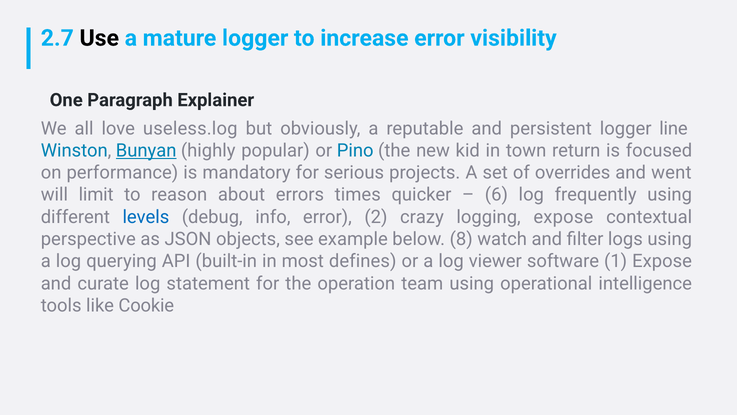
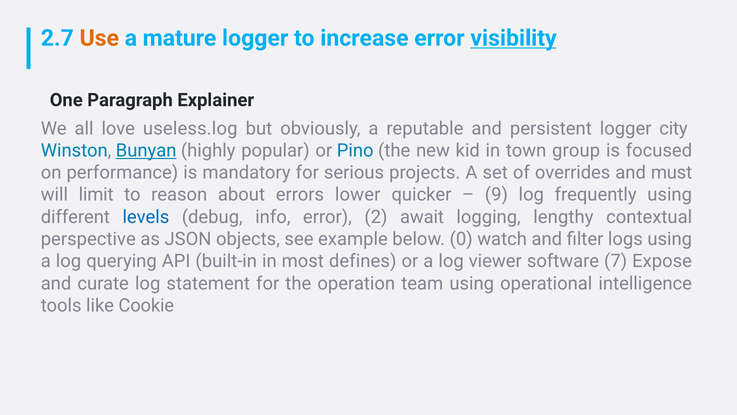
Use colour: black -> orange (99, 38)
visibility underline: none -> present (513, 38)
line: line -> city (673, 128)
return: return -> group (576, 150)
went: went -> must (672, 173)
times: times -> lower (358, 195)
6: 6 -> 9 (496, 195)
crazy: crazy -> await (422, 217)
logging expose: expose -> lengthy (563, 217)
8: 8 -> 0 (461, 239)
1: 1 -> 7 (616, 261)
